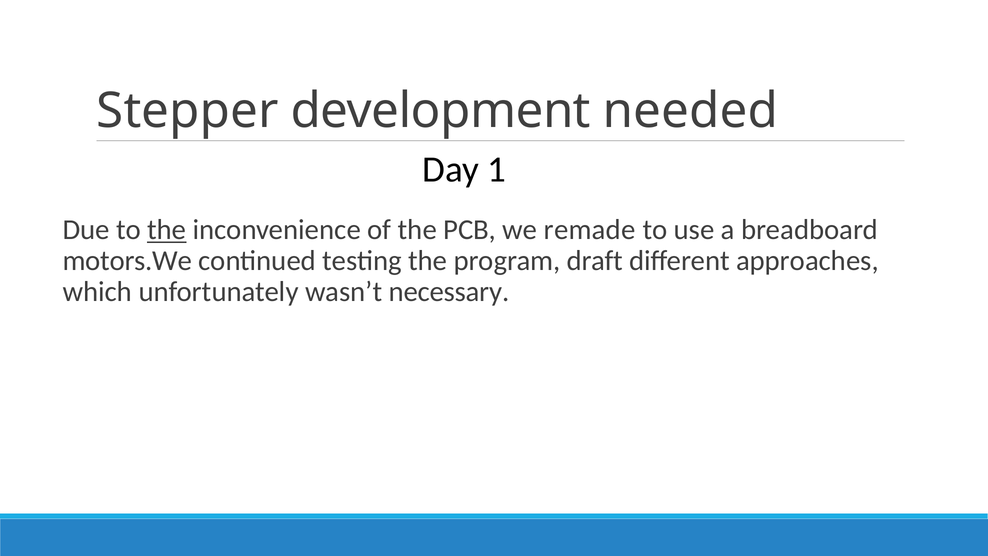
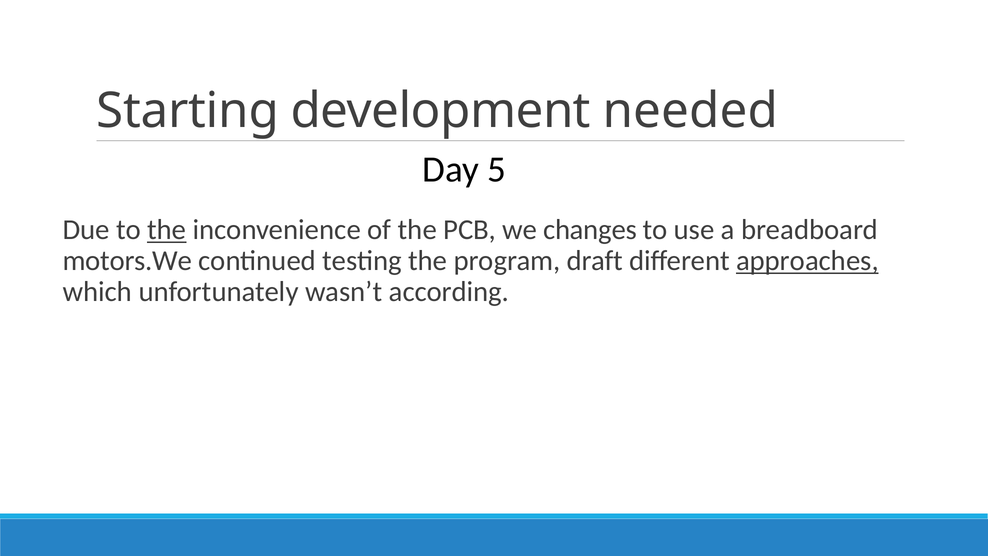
Stepper: Stepper -> Starting (188, 111)
1: 1 -> 5 (497, 169)
remade: remade -> changes (590, 230)
approaches underline: none -> present (807, 261)
necessary: necessary -> according (449, 292)
